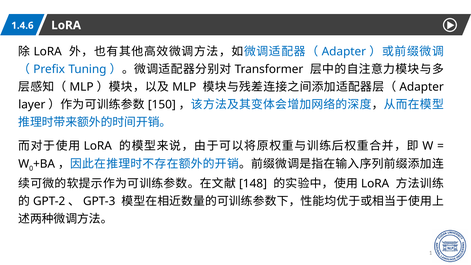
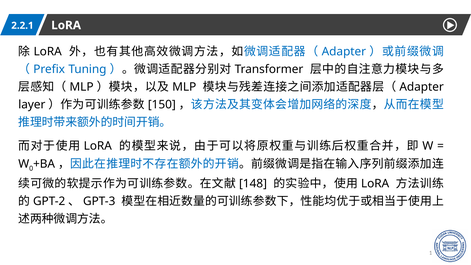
1.4.6: 1.4.6 -> 2.2.1 (22, 26)
